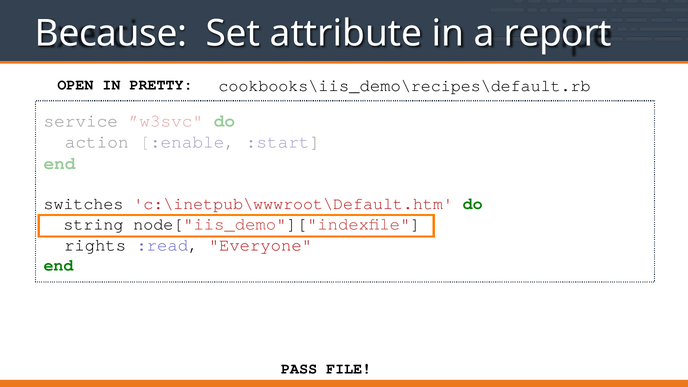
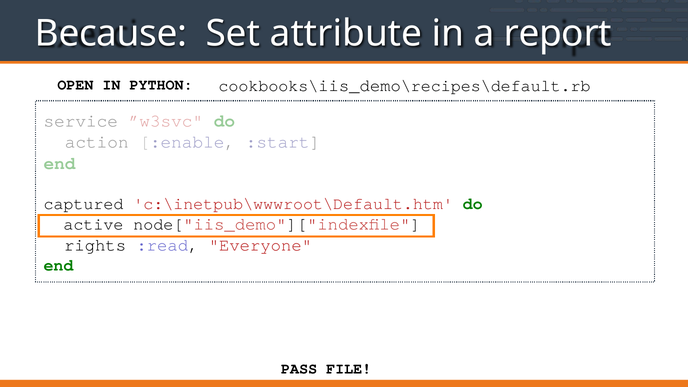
PRETTY: PRETTY -> PYTHON (161, 85)
switches: switches -> captured (83, 204)
string: string -> active (93, 224)
